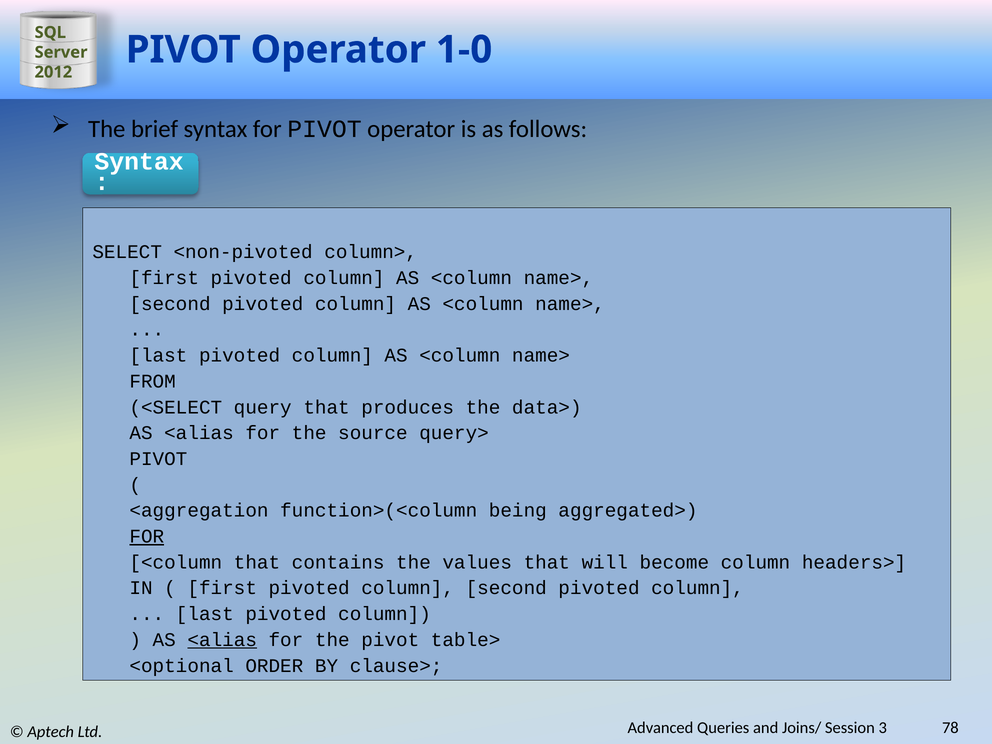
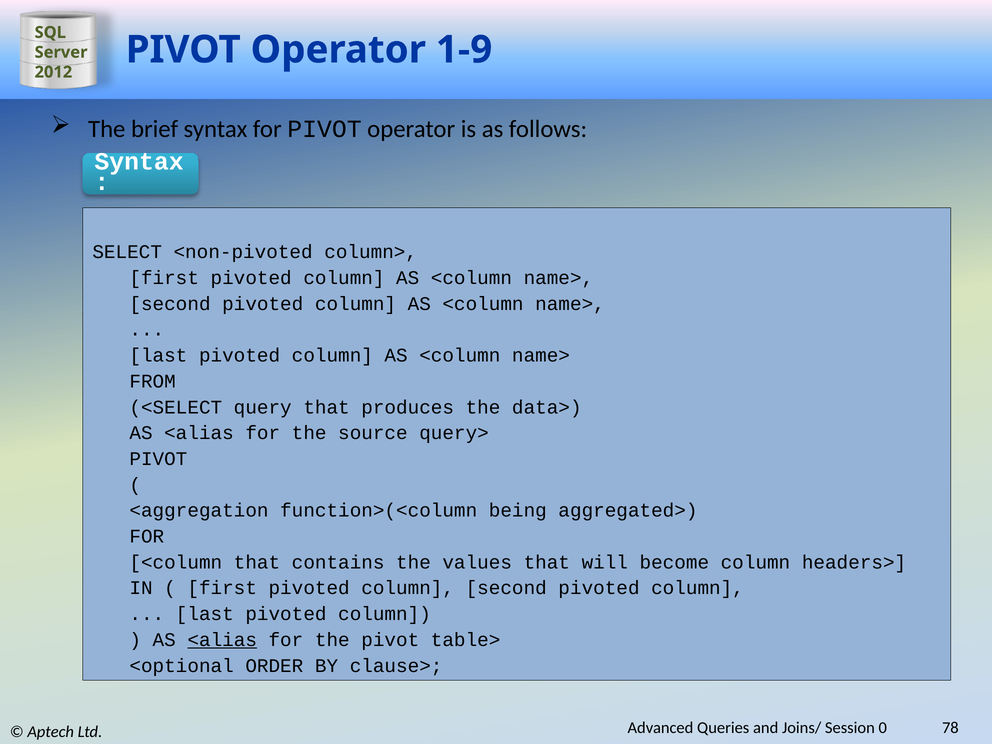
1-0: 1-0 -> 1-9 (464, 50)
FOR underline: present -> none (147, 536)
3: 3 -> 0 (883, 728)
